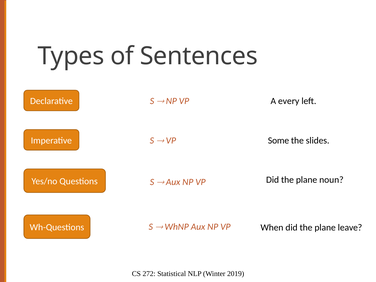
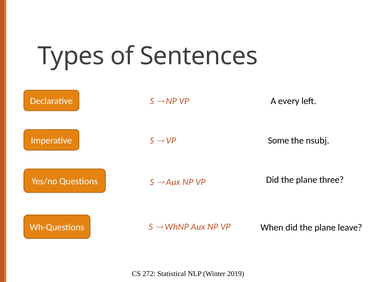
slides: slides -> nsubj (318, 140)
noun: noun -> three (331, 180)
